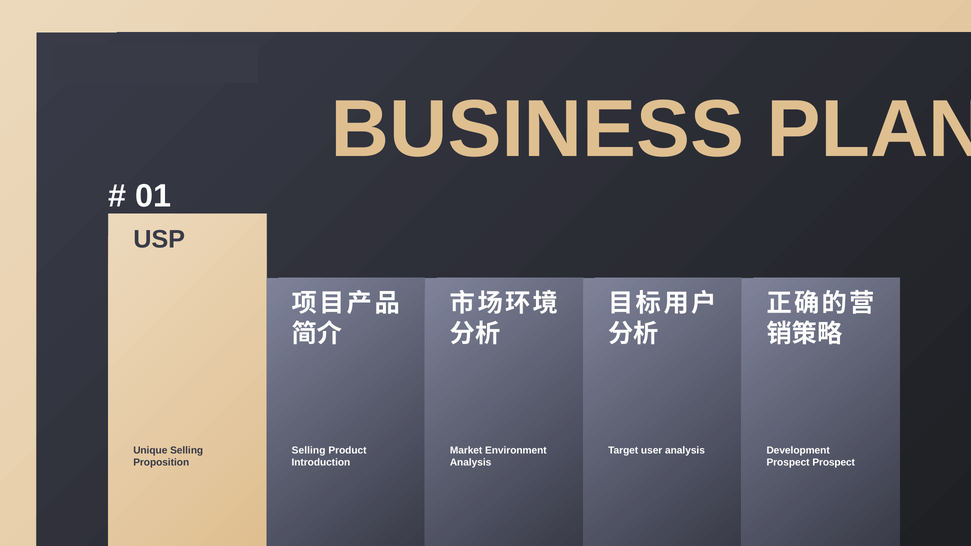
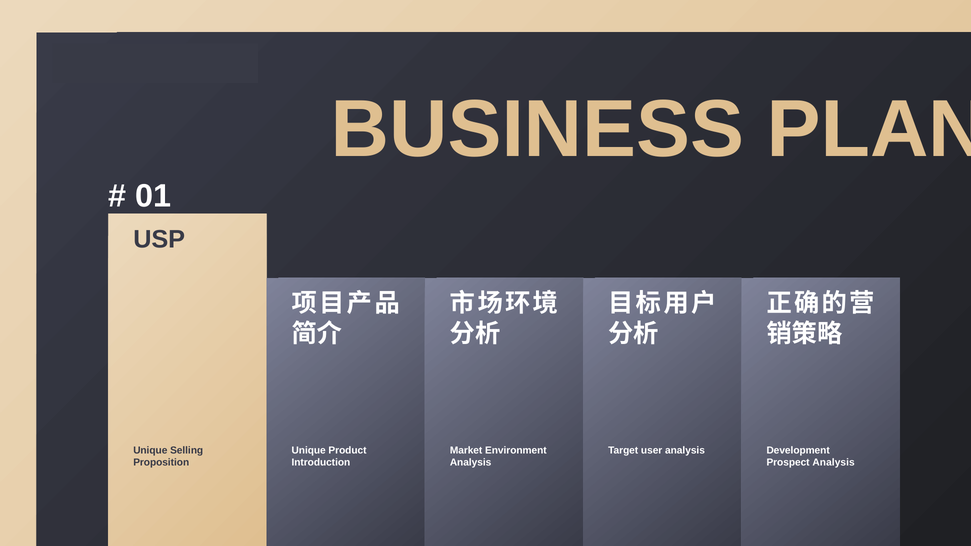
Selling: Selling -> Unique (309, 450)
Prospect Prospect: Prospect -> Analysis (834, 463)
